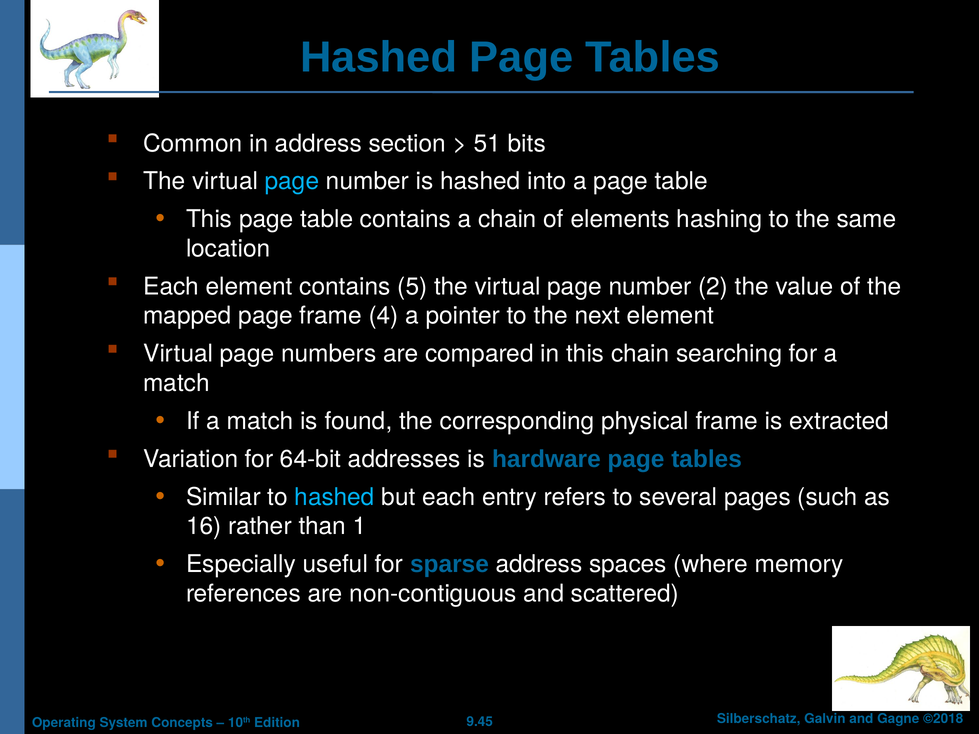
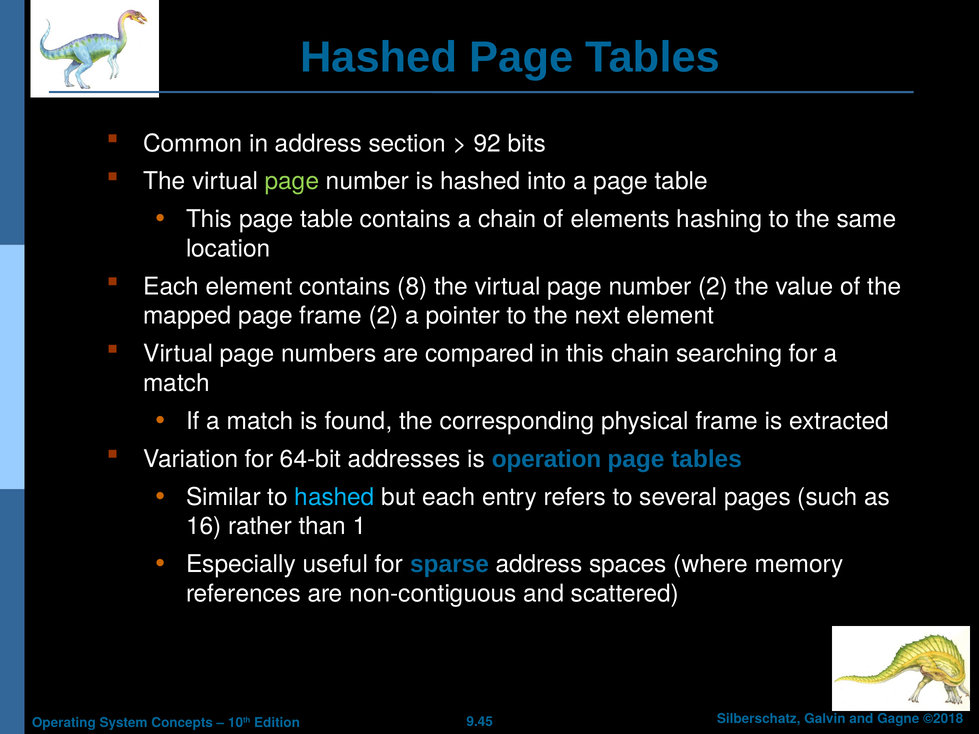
51: 51 -> 92 (487, 144)
page colour: light blue -> light green (292, 181)
5: 5 -> 8 (412, 287)
frame 4: 4 -> 2 (384, 316)
hardware: hardware -> operation (547, 459)
